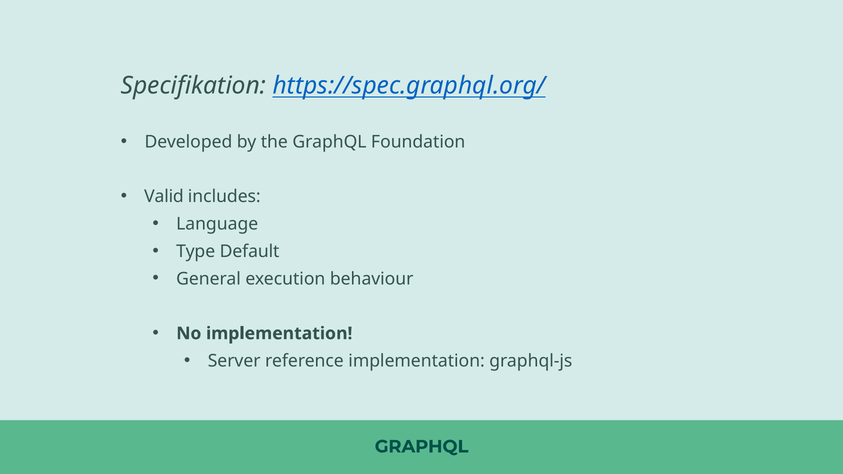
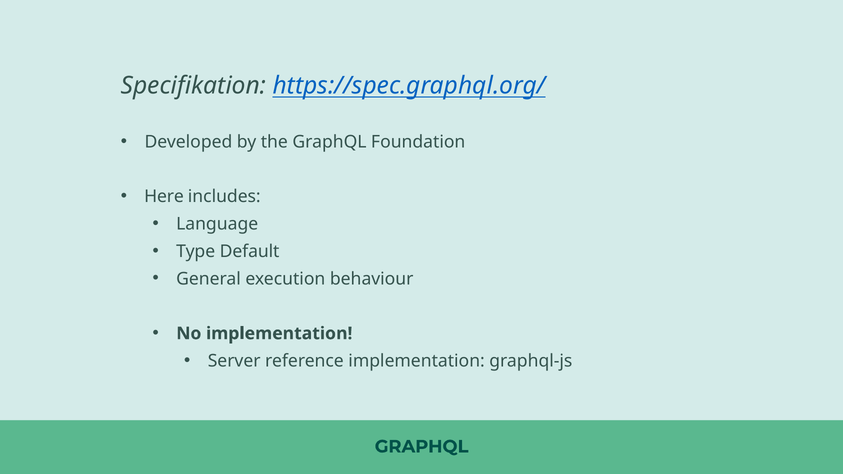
Valid: Valid -> Here (164, 197)
